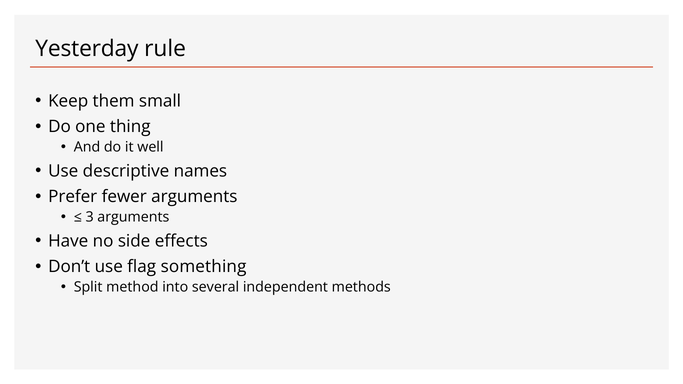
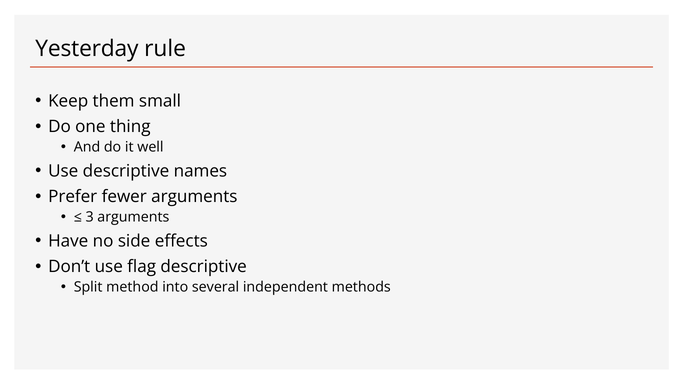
flag something: something -> descriptive (204, 267)
